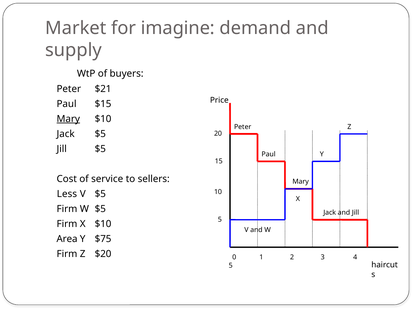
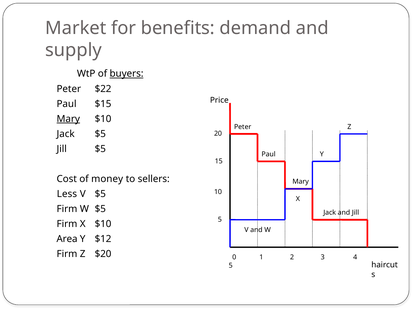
imagine: imagine -> benefits (178, 28)
buyers underline: none -> present (127, 74)
$21: $21 -> $22 (103, 89)
service: service -> money (107, 179)
$75: $75 -> $12 (103, 239)
